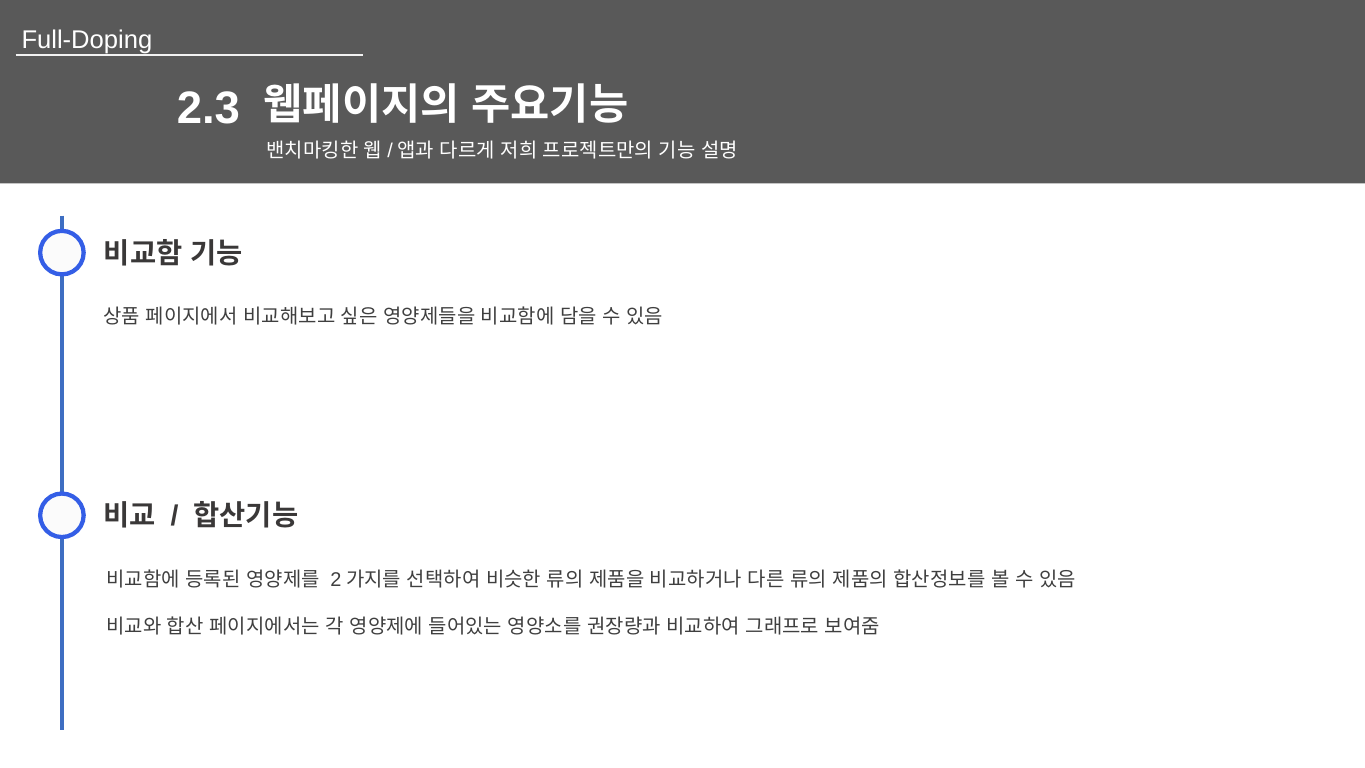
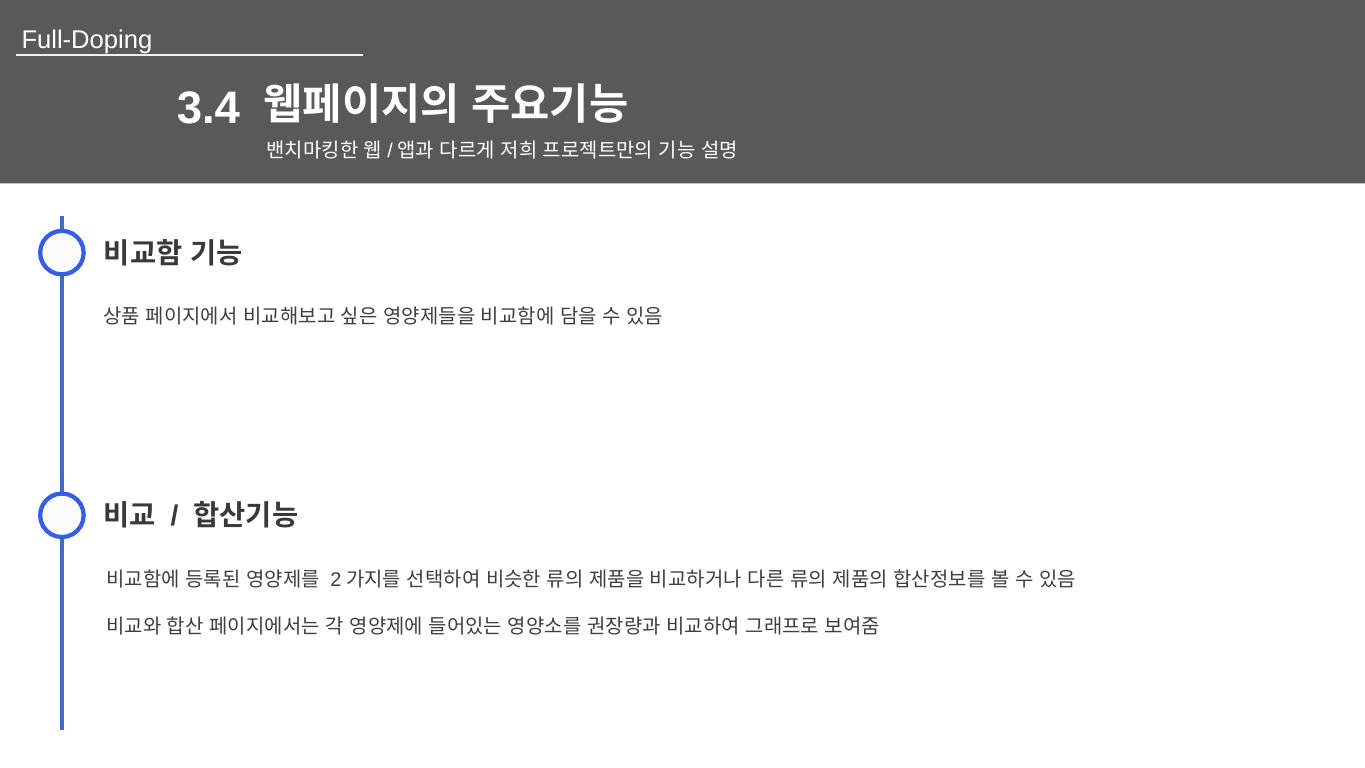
2.3: 2.3 -> 3.4 (208, 109)
